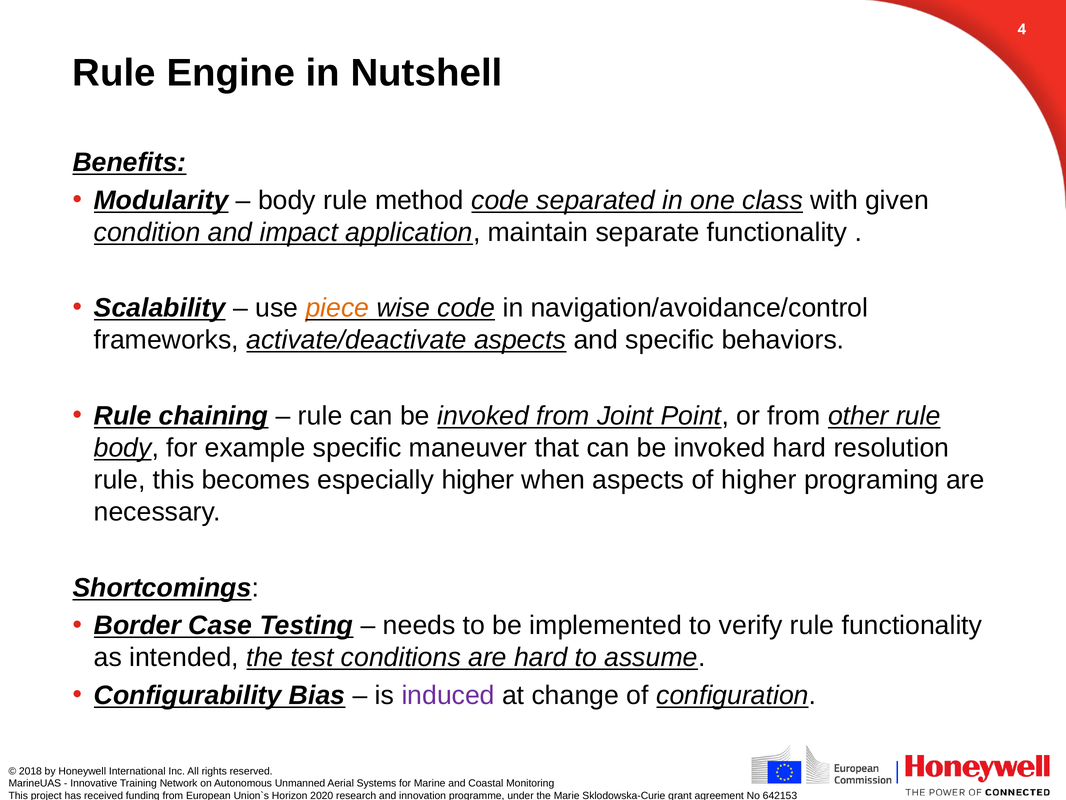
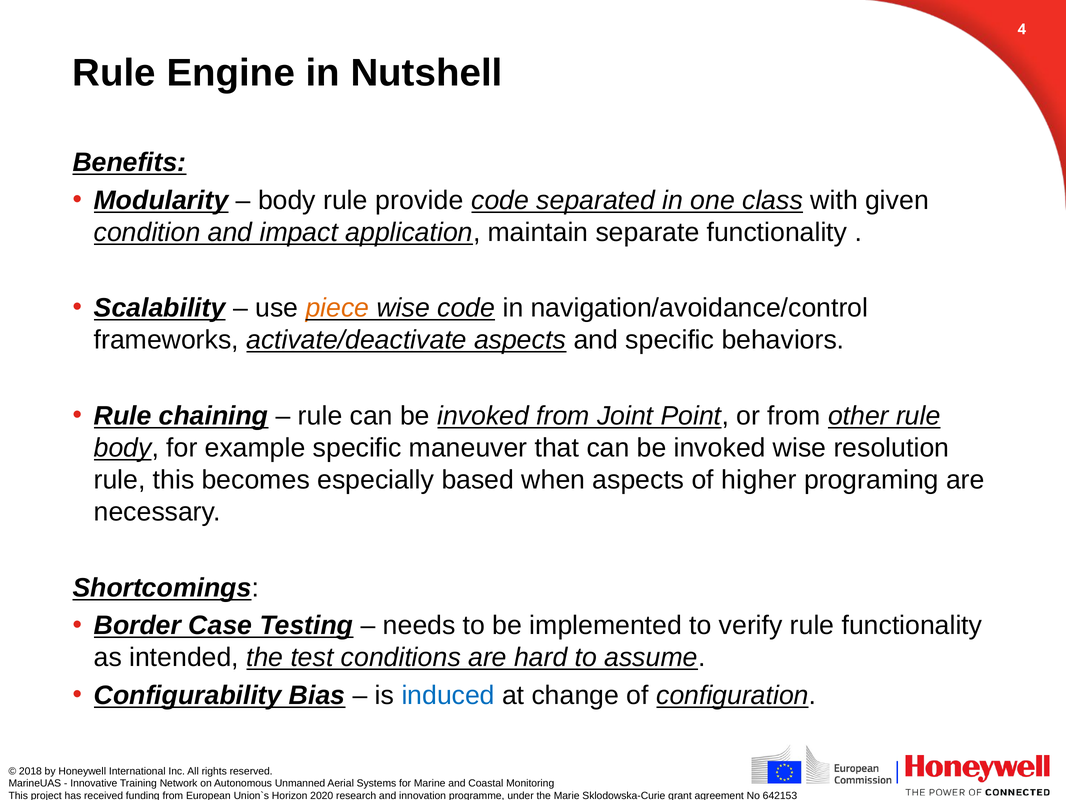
method: method -> provide (419, 200)
invoked hard: hard -> wise (800, 448)
especially higher: higher -> based (478, 480)
induced colour: purple -> blue (448, 695)
